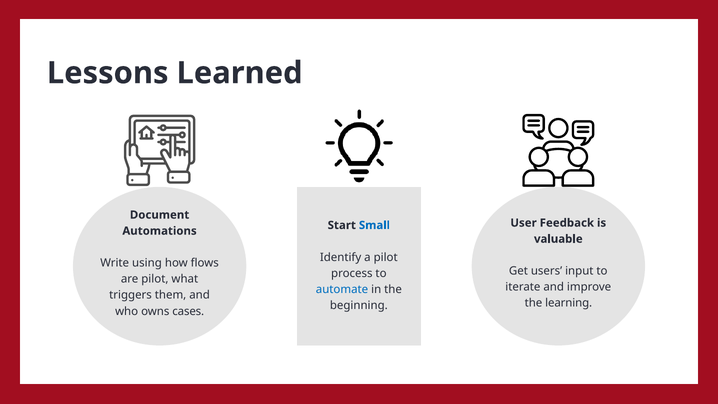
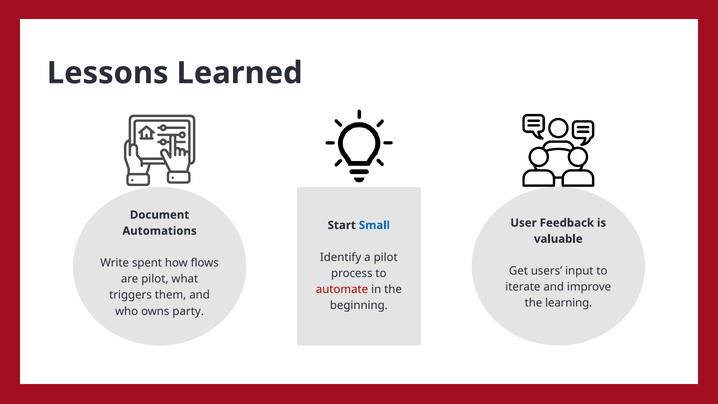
using: using -> spent (147, 263)
automate colour: blue -> red (342, 289)
cases: cases -> party (188, 311)
